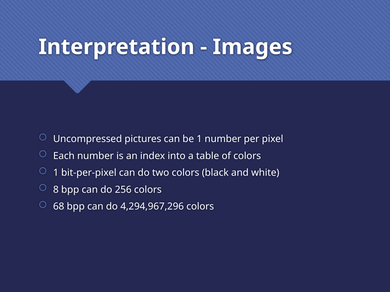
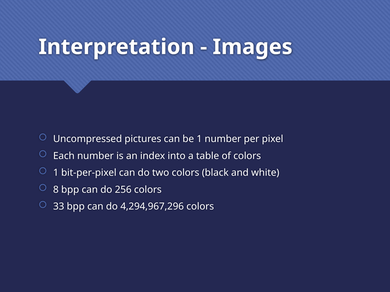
68: 68 -> 33 (59, 207)
